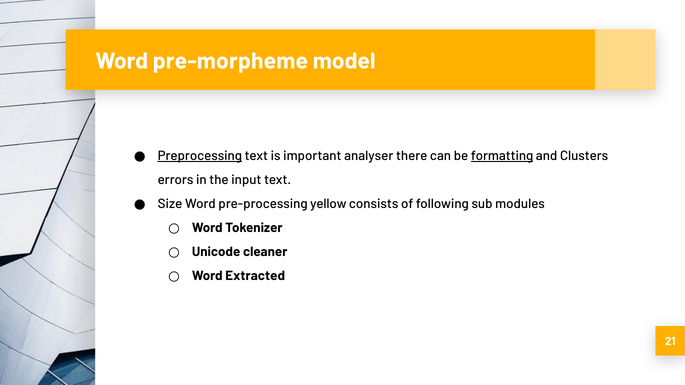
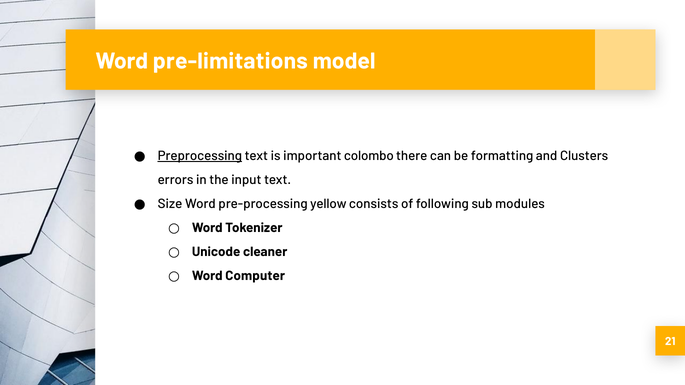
pre-morpheme: pre-morpheme -> pre-limitations (230, 61)
analyser: analyser -> colombo (369, 156)
formatting underline: present -> none (502, 156)
Extracted: Extracted -> Computer (255, 276)
